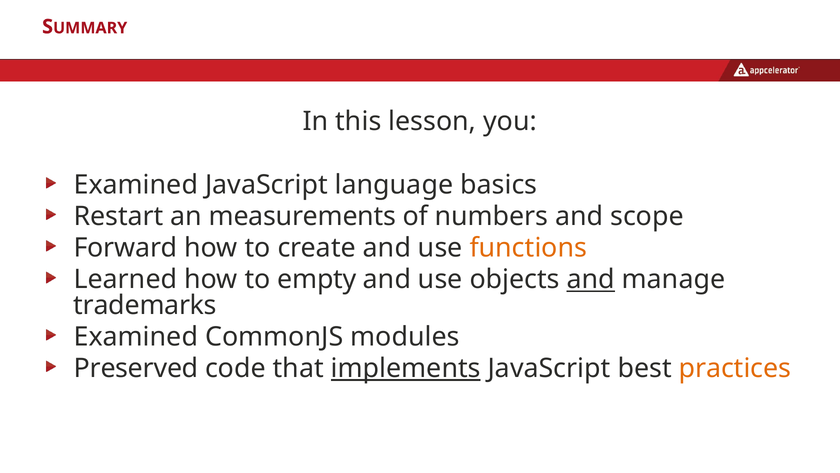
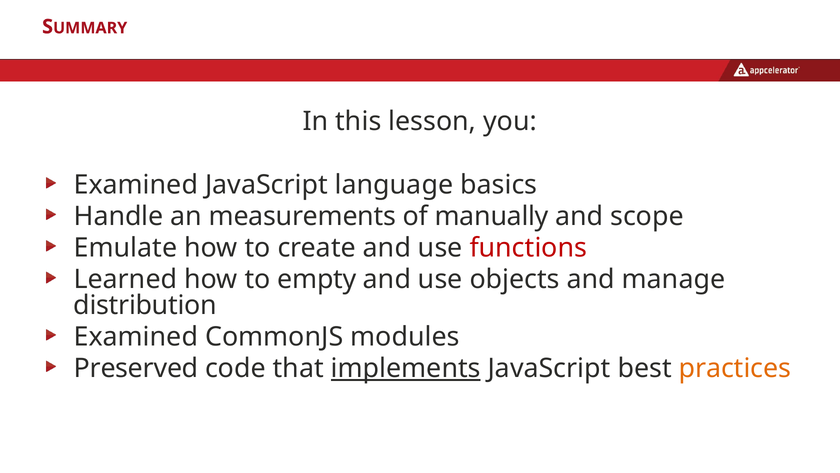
Restart: Restart -> Handle (119, 216)
numbers: numbers -> manually (492, 216)
Forward: Forward -> Emulate (125, 248)
functions colour: orange -> red (528, 248)
and underline: present -> none (591, 279)
trademarks: trademarks -> distribution (145, 305)
